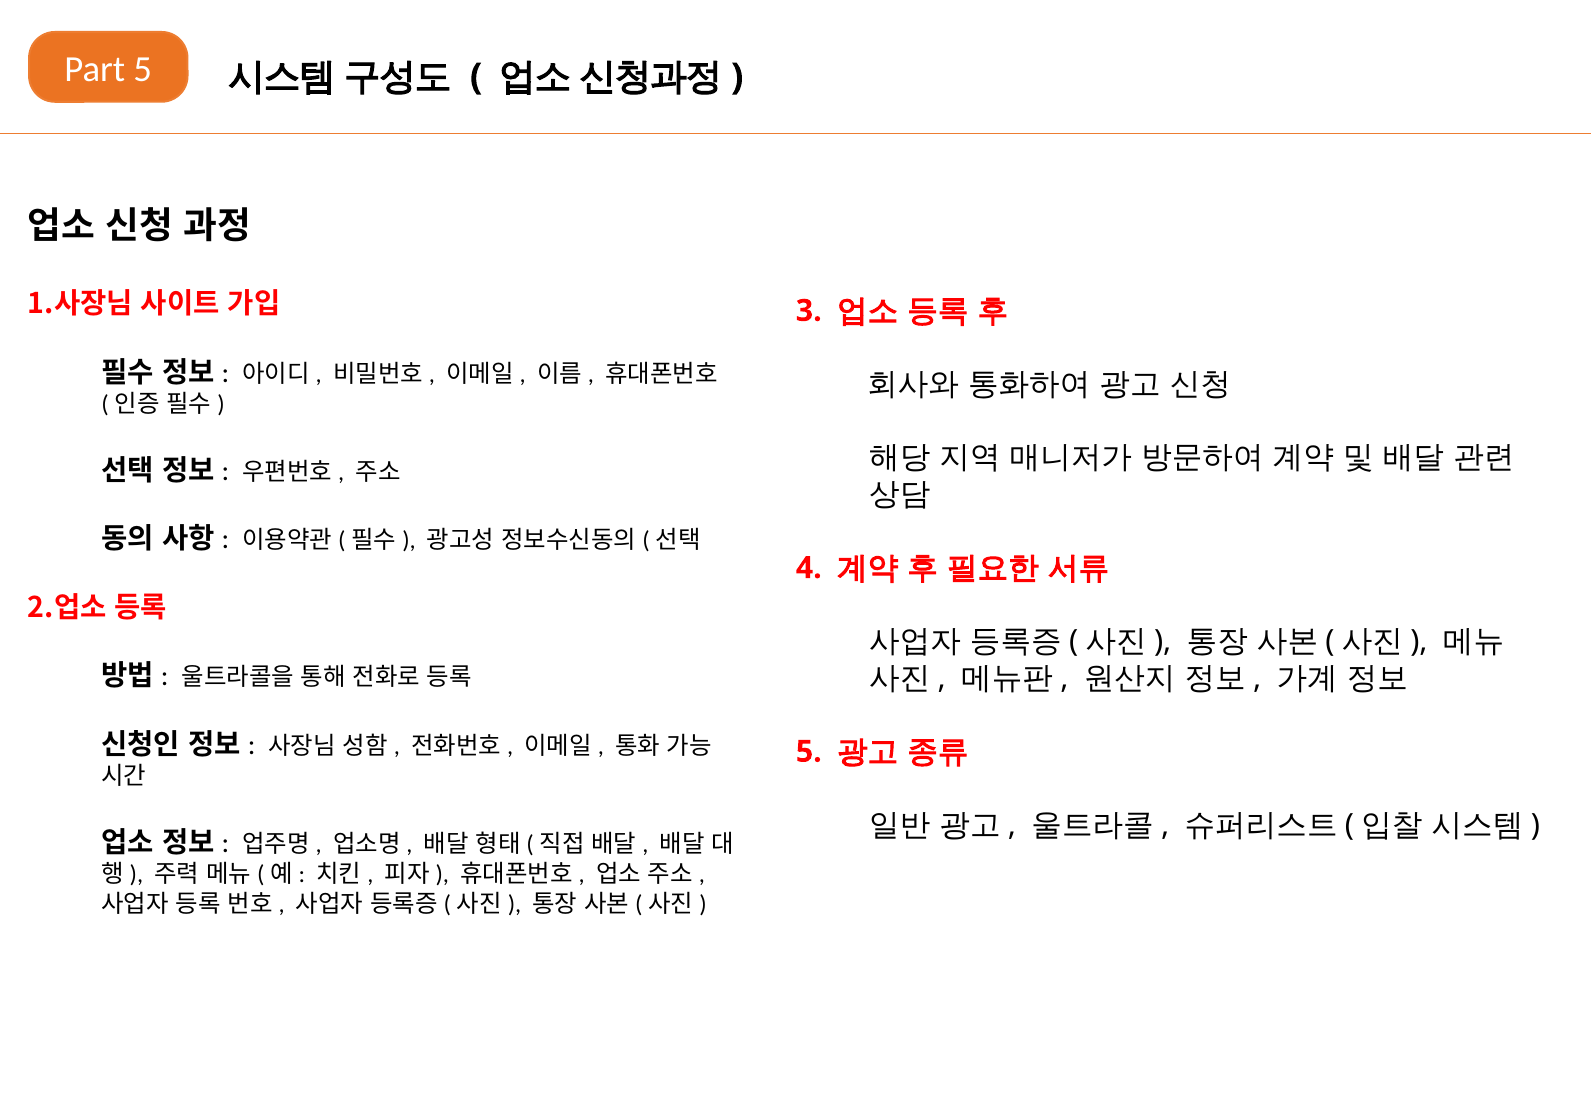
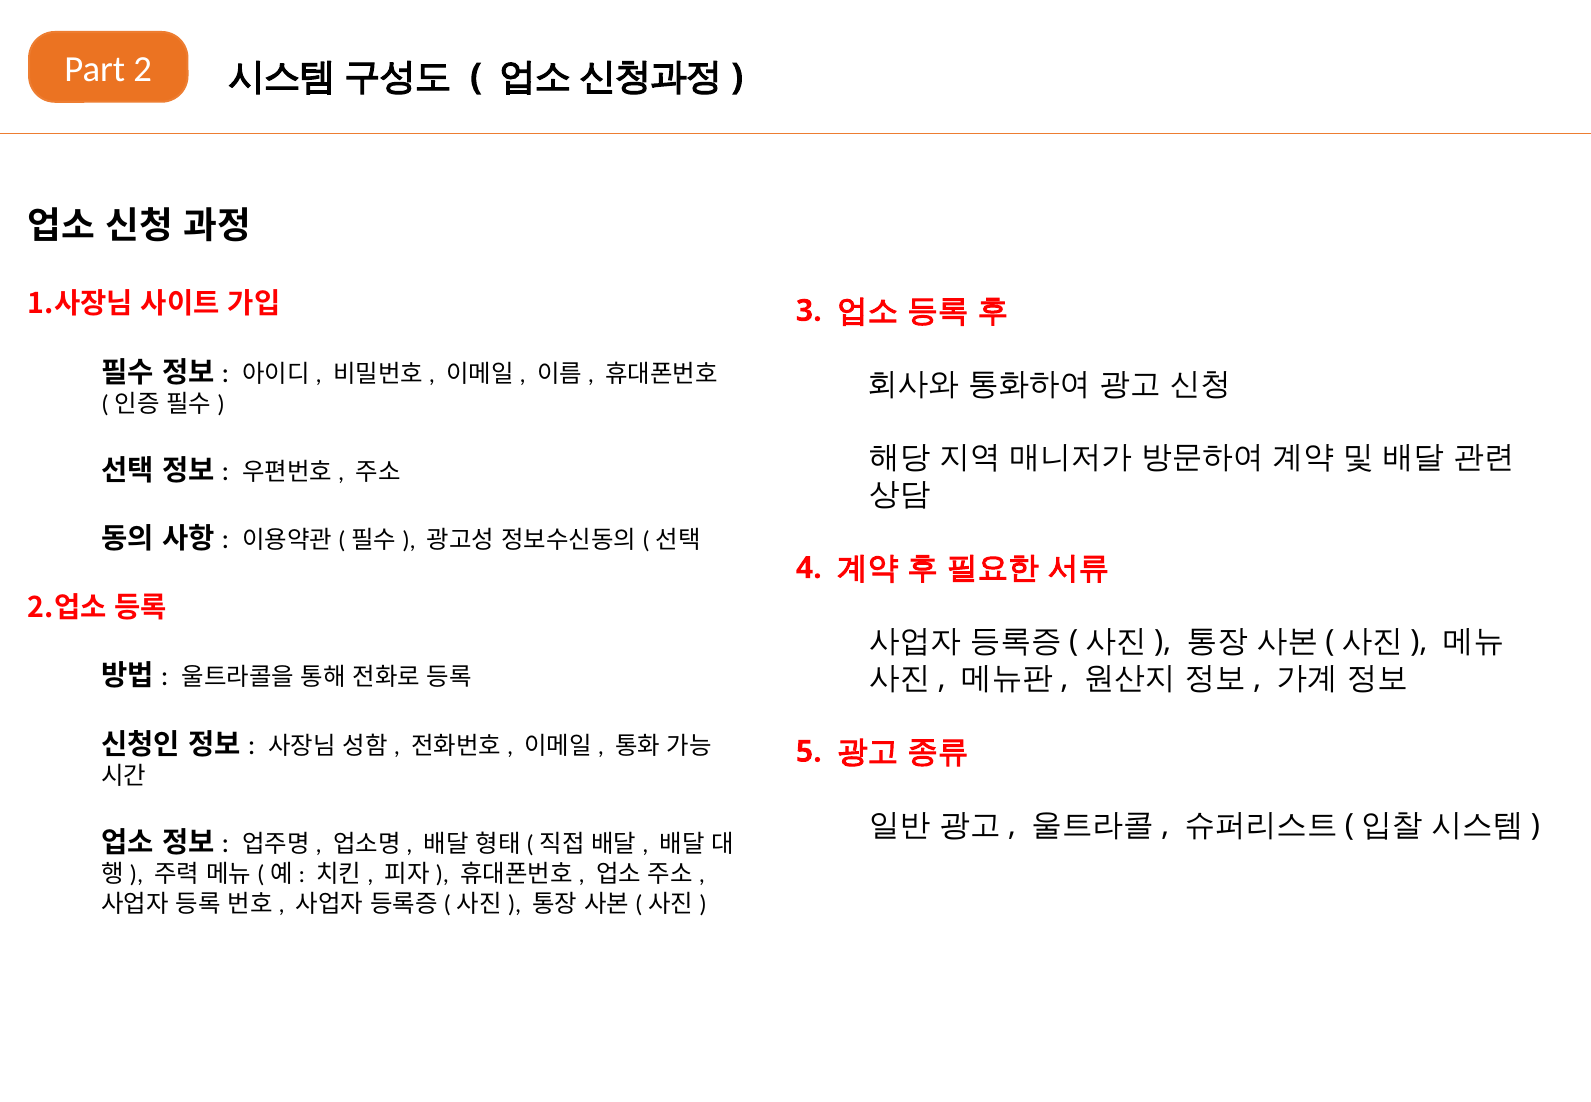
Part 5: 5 -> 2 (143, 69)
